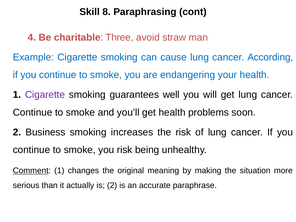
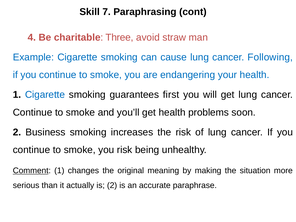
8: 8 -> 7 (107, 12)
According: According -> Following (270, 57)
Cigarette colour: purple -> blue (45, 95)
well: well -> first (171, 95)
